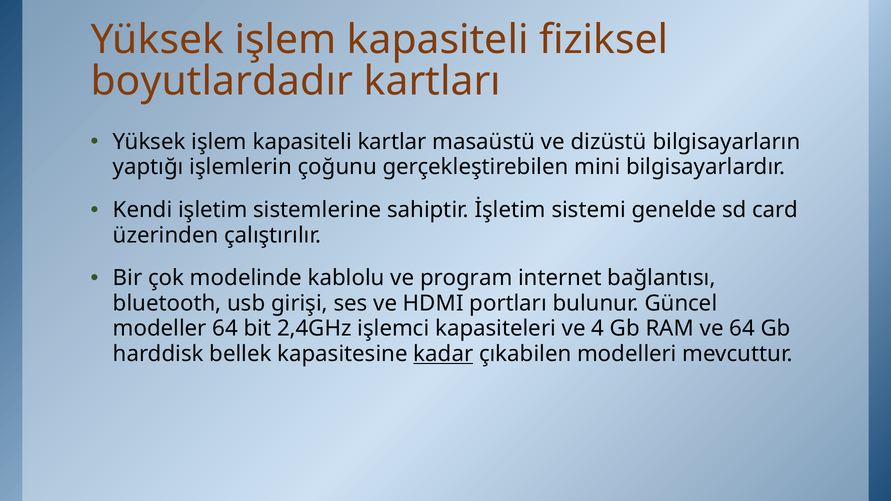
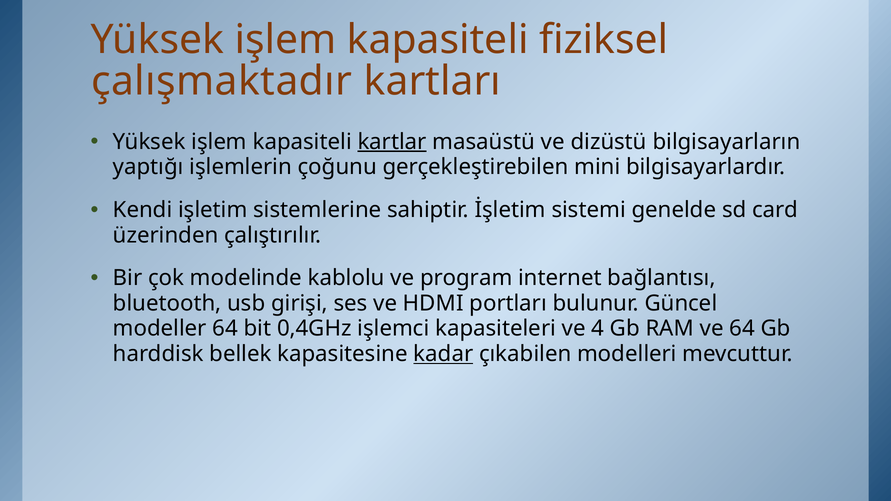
boyutlardadır: boyutlardadır -> çalışmaktadır (222, 81)
kartlar underline: none -> present (392, 142)
2,4GHz: 2,4GHz -> 0,4GHz (314, 329)
